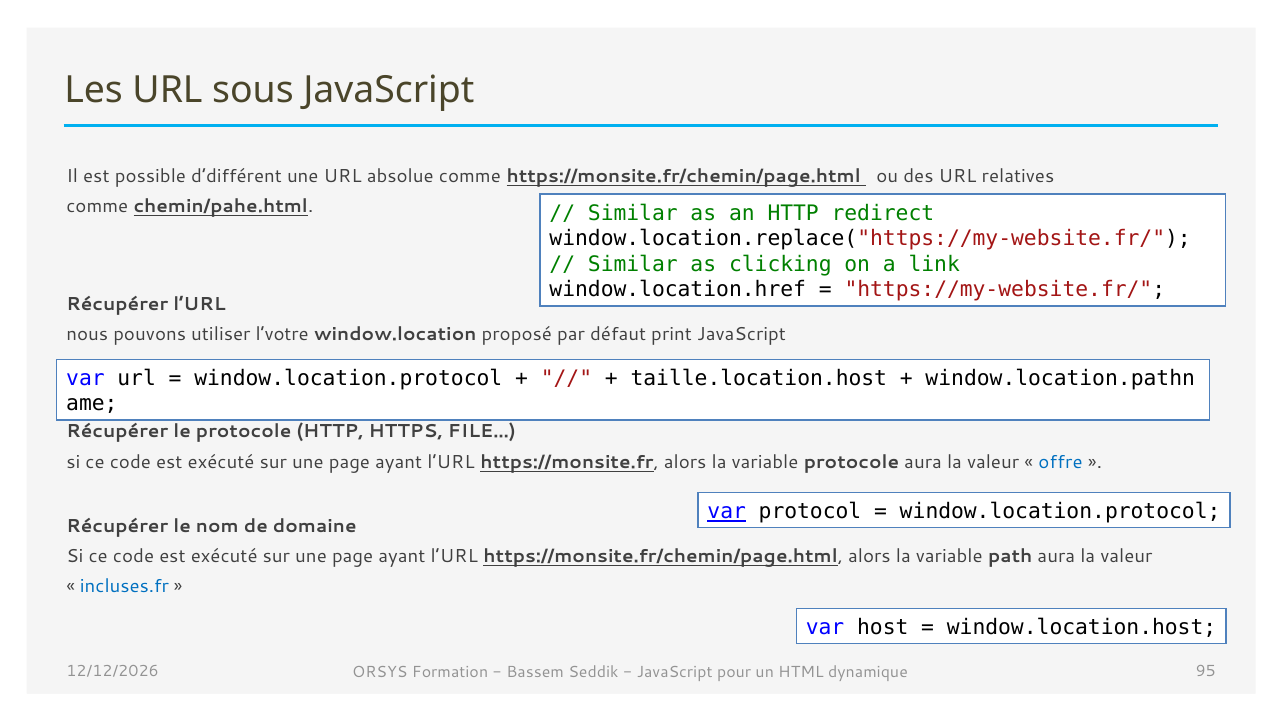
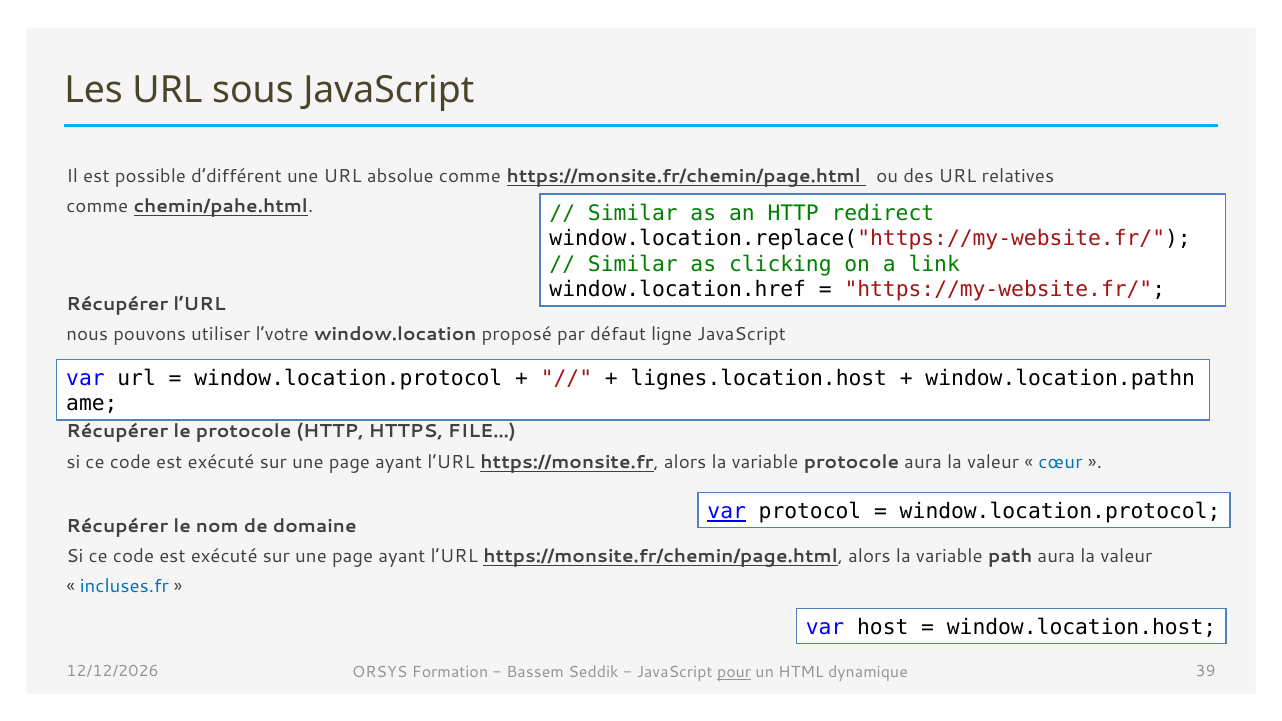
print: print -> ligne (672, 334)
taille.location.host: taille.location.host -> lignes.location.host (759, 378)
offre: offre -> cœur (1061, 462)
pour underline: none -> present (734, 673)
95: 95 -> 39 (1206, 671)
